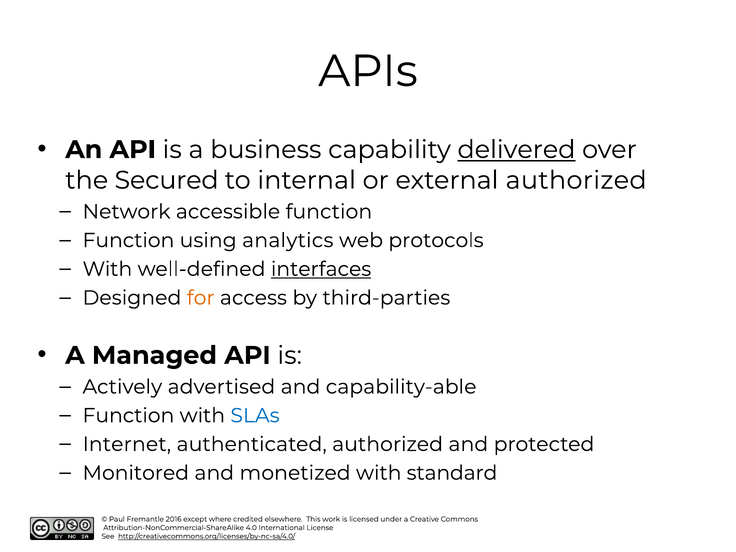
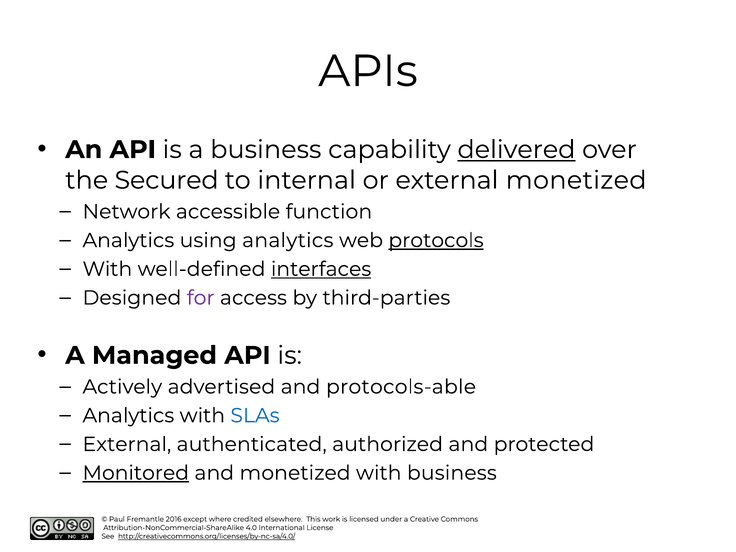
external authorized: authorized -> monetized (576, 180)
Function: Function -> Analytics (128, 240)
protocols underline: none -> present (436, 240)
for colour: orange -> purple (201, 298)
capability-able: capability-able -> protocols-able (401, 387)
Function: Function -> Analytics (128, 416)
Internet: Internet -> External (127, 444)
Monitored underline: none -> present (136, 473)
with standard: standard -> business (452, 473)
